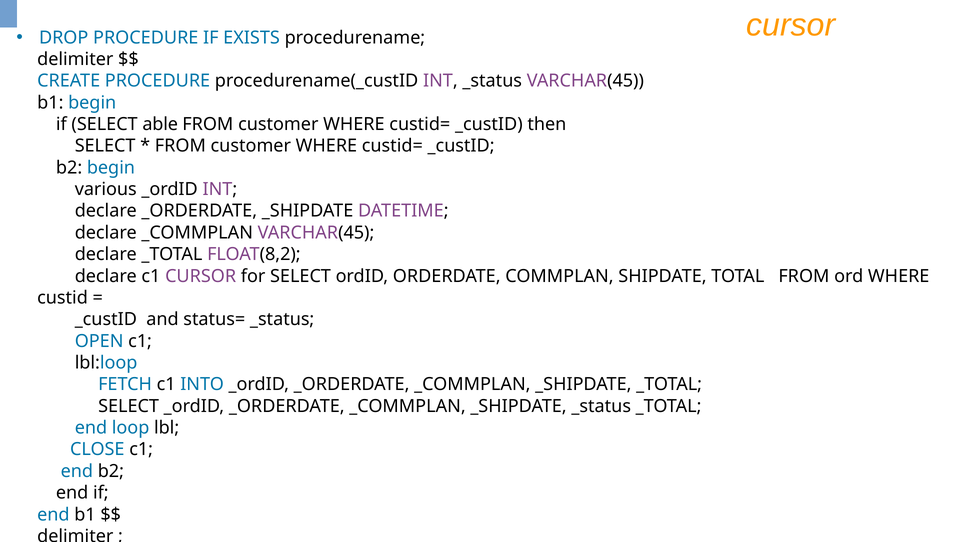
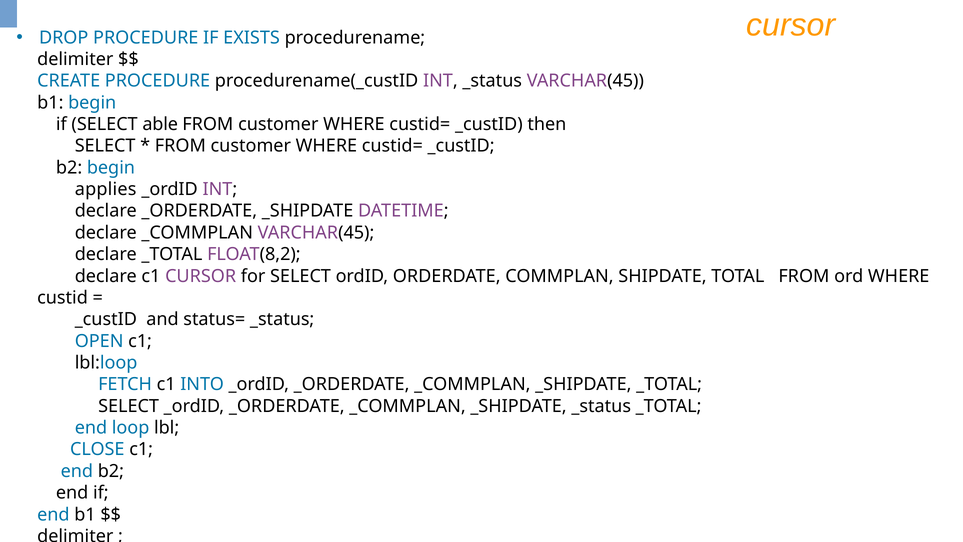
various: various -> applies (106, 189)
